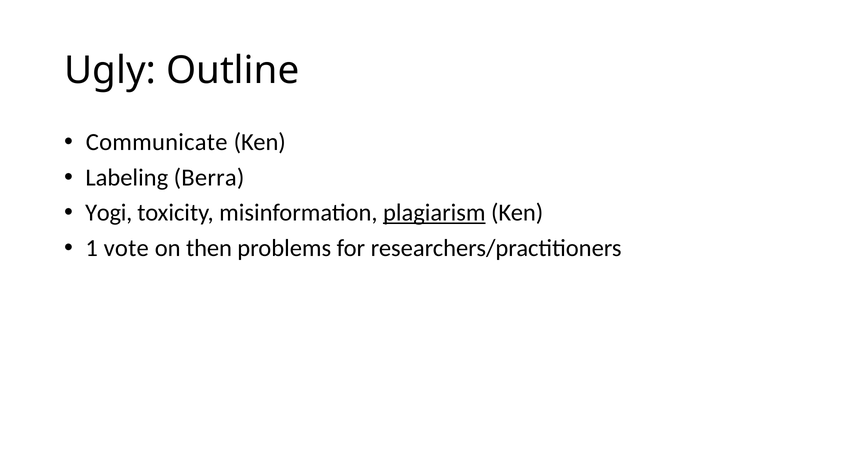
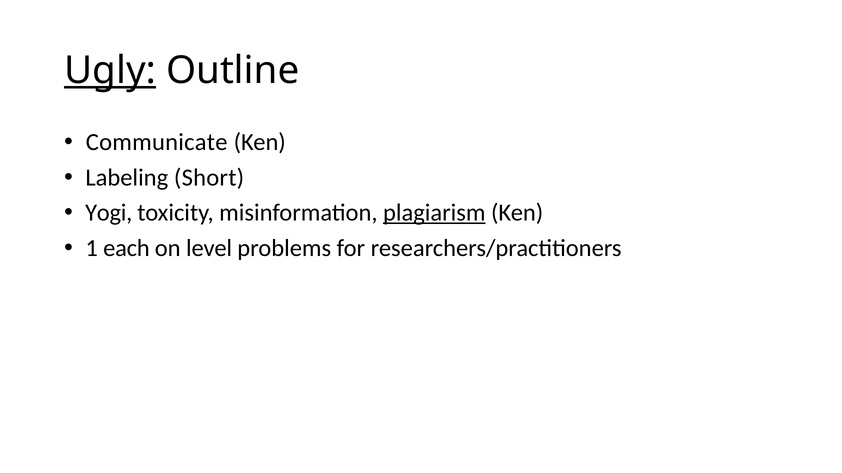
Ugly underline: none -> present (110, 71)
Berra: Berra -> Short (209, 178)
vote: vote -> each (126, 248)
then: then -> level (209, 248)
